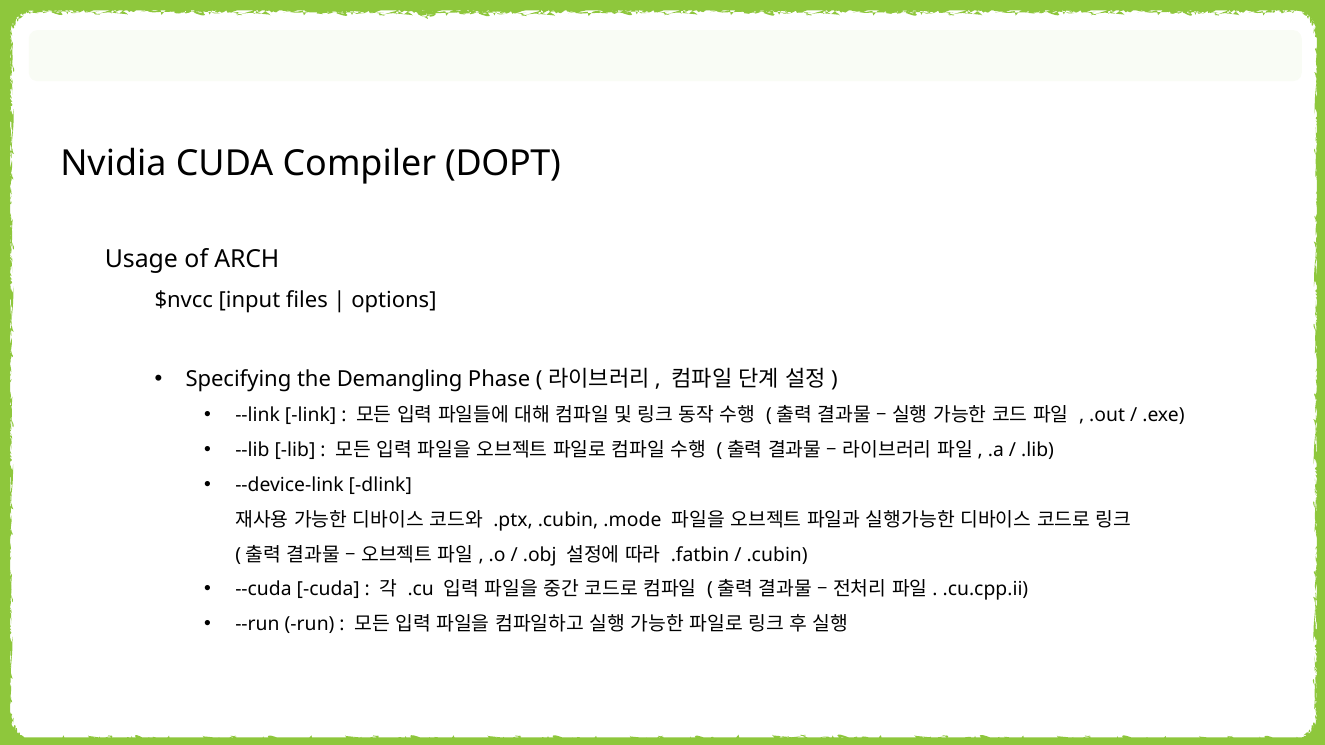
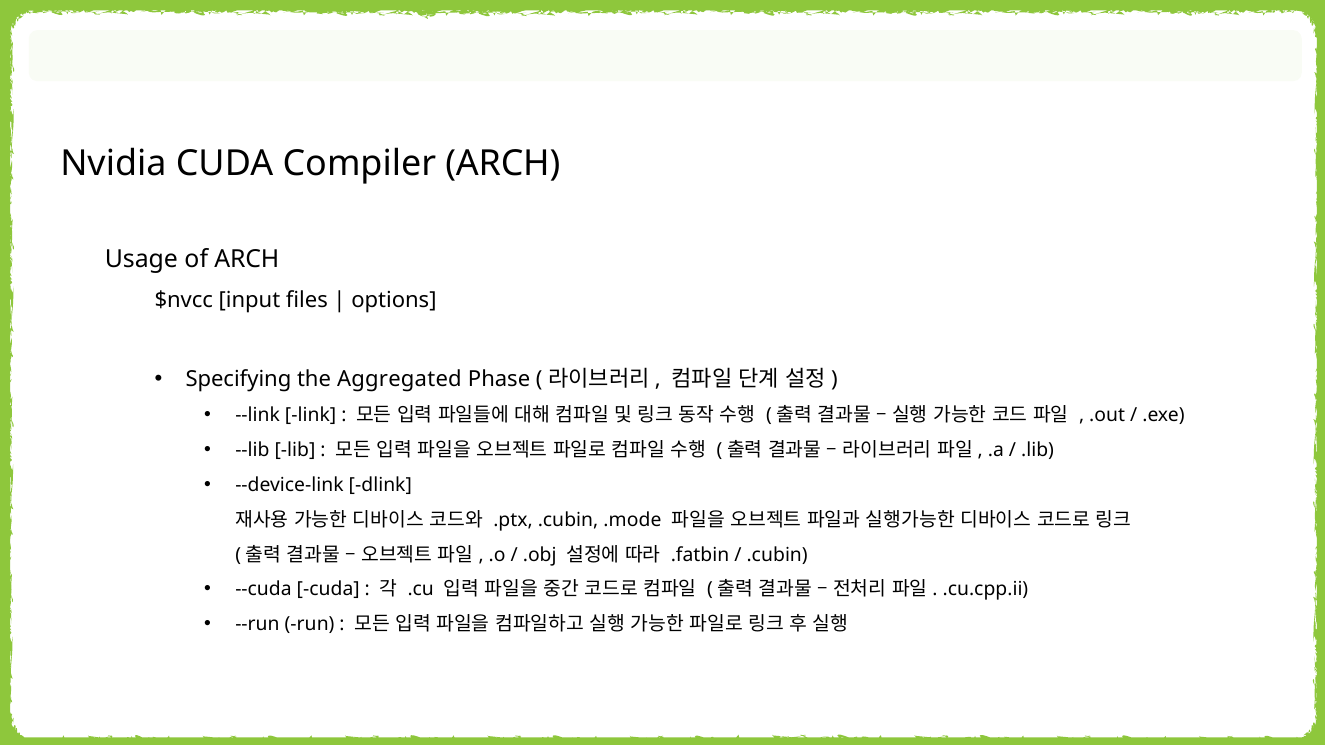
Compiler DOPT: DOPT -> ARCH (503, 164)
Demangling: Demangling -> Aggregated (399, 380)
